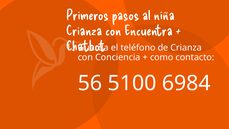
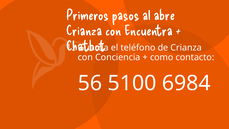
niña: niña -> abre (164, 15)
